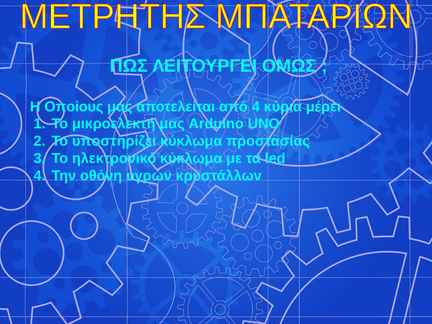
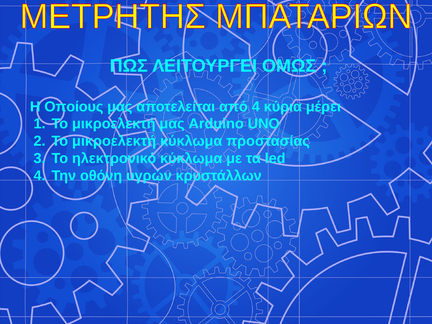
υποστηρίζει: υποστηρίζει -> μικροελεκτή (114, 141)
